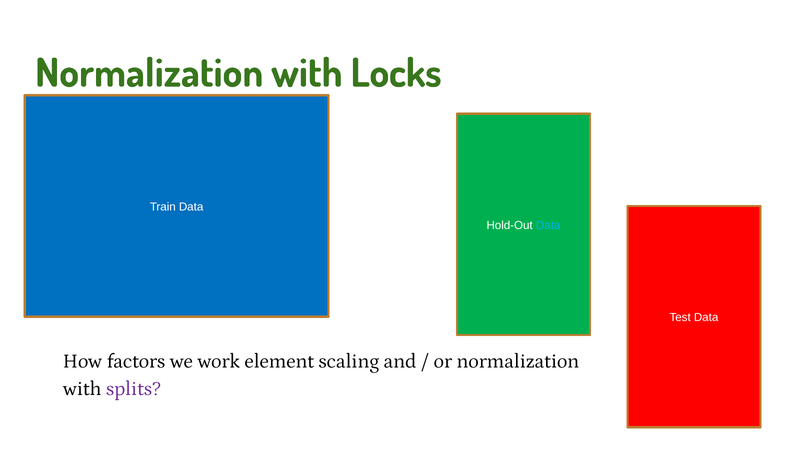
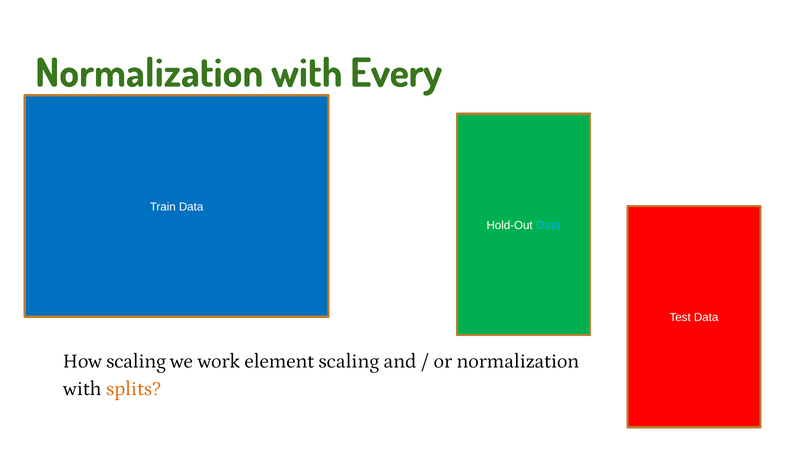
Locks: Locks -> Every (396, 74)
How factors: factors -> scaling (136, 361)
splits colour: purple -> orange (133, 389)
